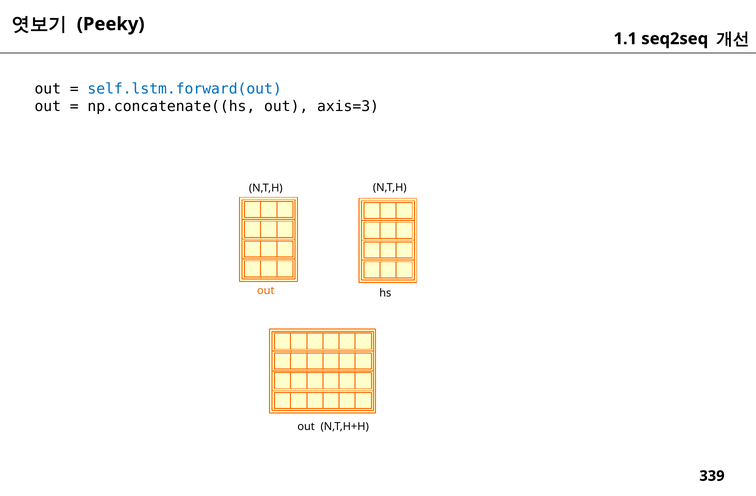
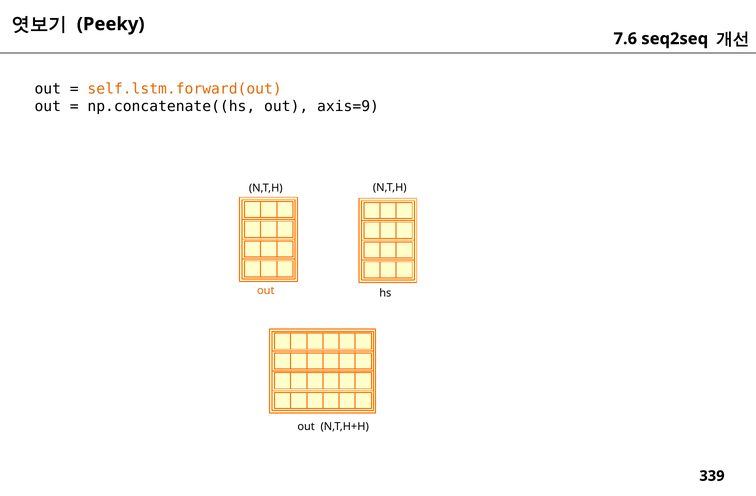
1.1: 1.1 -> 7.6 (625, 39)
self.lstm.forward(out colour: blue -> orange (185, 89)
axis=3: axis=3 -> axis=9 (348, 107)
